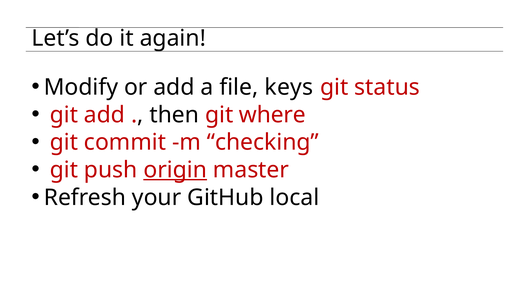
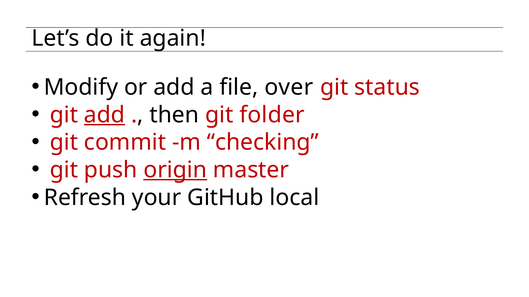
keys: keys -> over (289, 87)
add underline: none -> present (105, 115)
where: where -> folder (272, 115)
